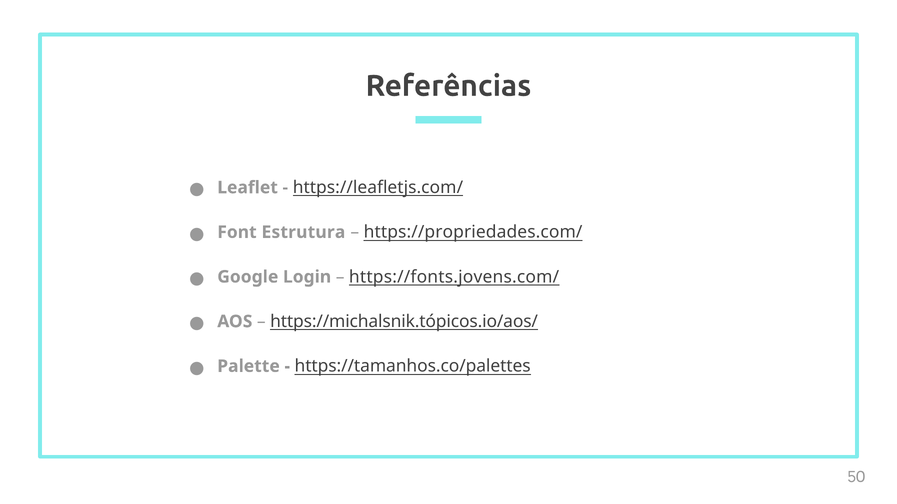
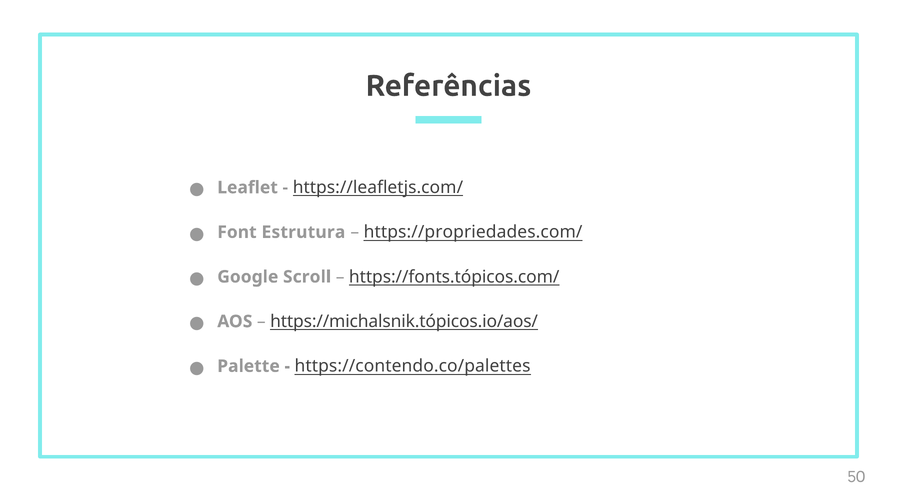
Login: Login -> Scroll (307, 277)
https://fonts.jovens.com/: https://fonts.jovens.com/ -> https://fonts.tópicos.com/ (454, 277)
https://tamanhos.co/palettes: https://tamanhos.co/palettes -> https://contendo.co/palettes (413, 367)
